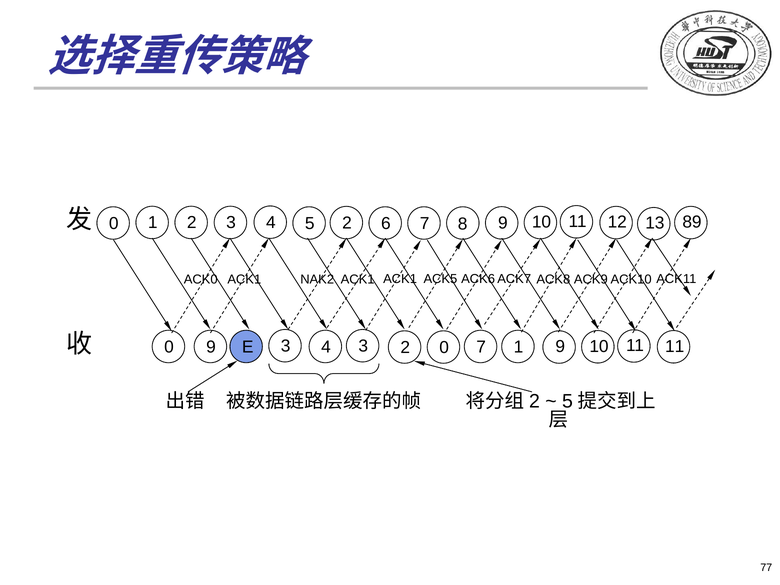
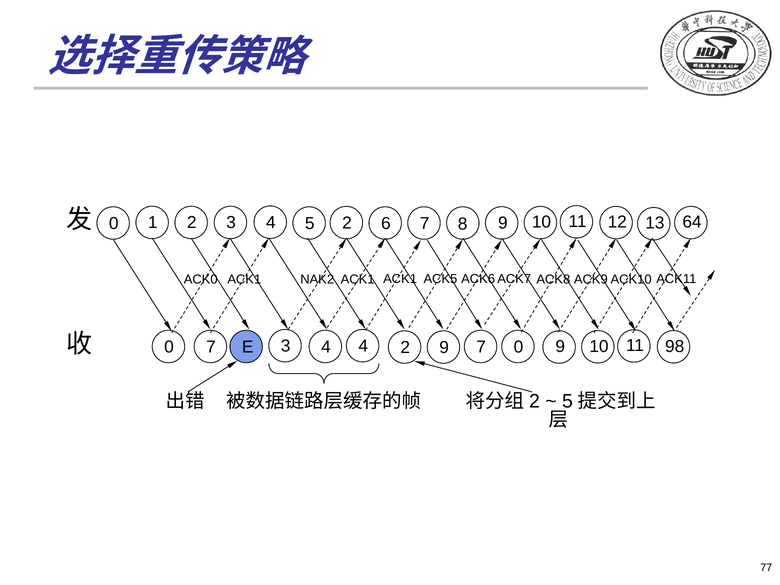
89: 89 -> 64 (692, 222)
9 11: 11 -> 98 (675, 346)
0 9: 9 -> 7 (211, 347)
3 4 3: 3 -> 4 (363, 346)
2 0: 0 -> 9 (444, 347)
7 1: 1 -> 0 (519, 347)
